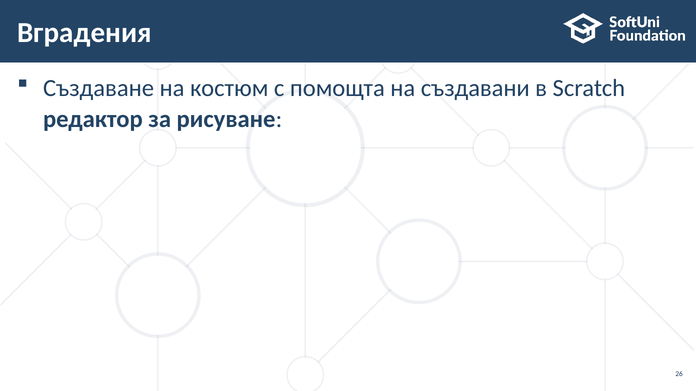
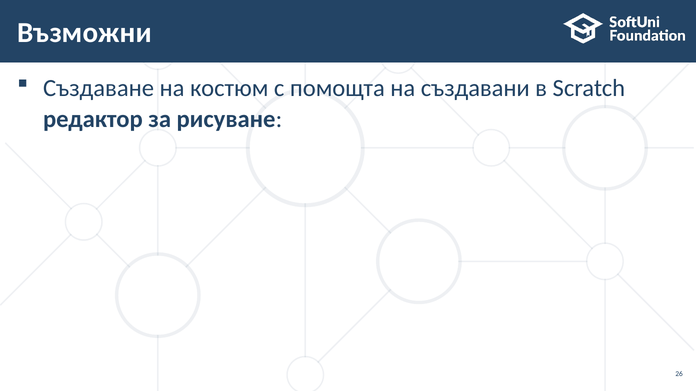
Вградения: Вградения -> Възможни (84, 33)
